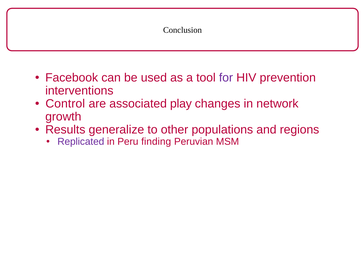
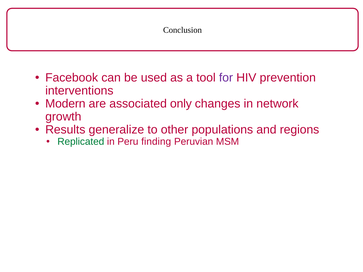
Control: Control -> Modern (65, 104)
play: play -> only (181, 104)
Replicated colour: purple -> green (81, 142)
